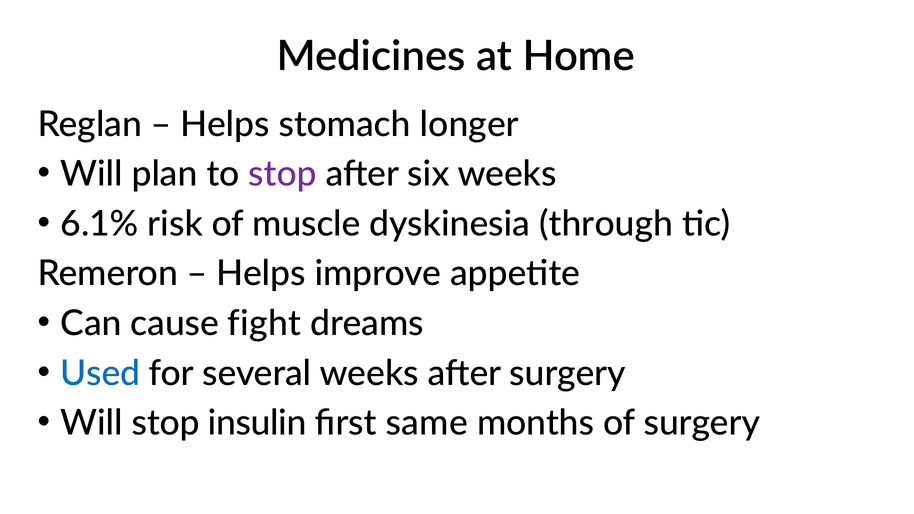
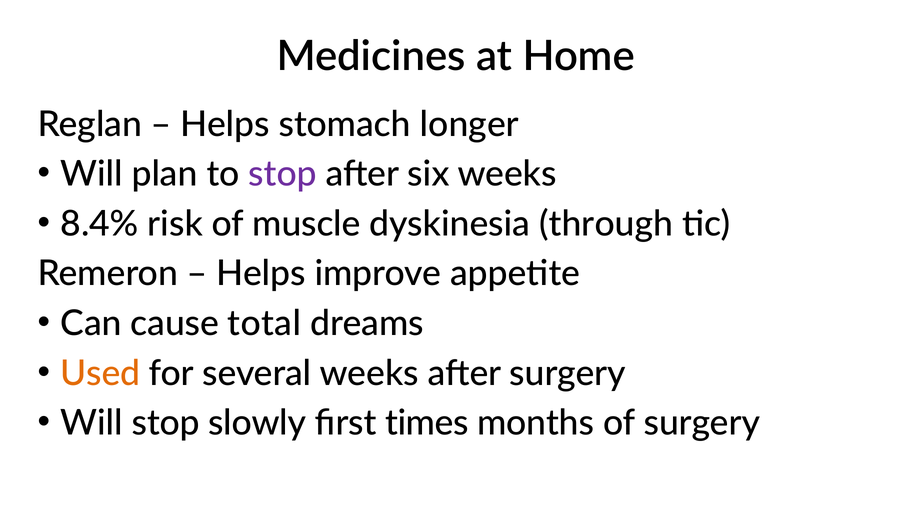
6.1%: 6.1% -> 8.4% (100, 224)
fight: fight -> total (264, 324)
Used colour: blue -> orange (100, 373)
insulin: insulin -> slowly (257, 423)
same: same -> times (427, 423)
